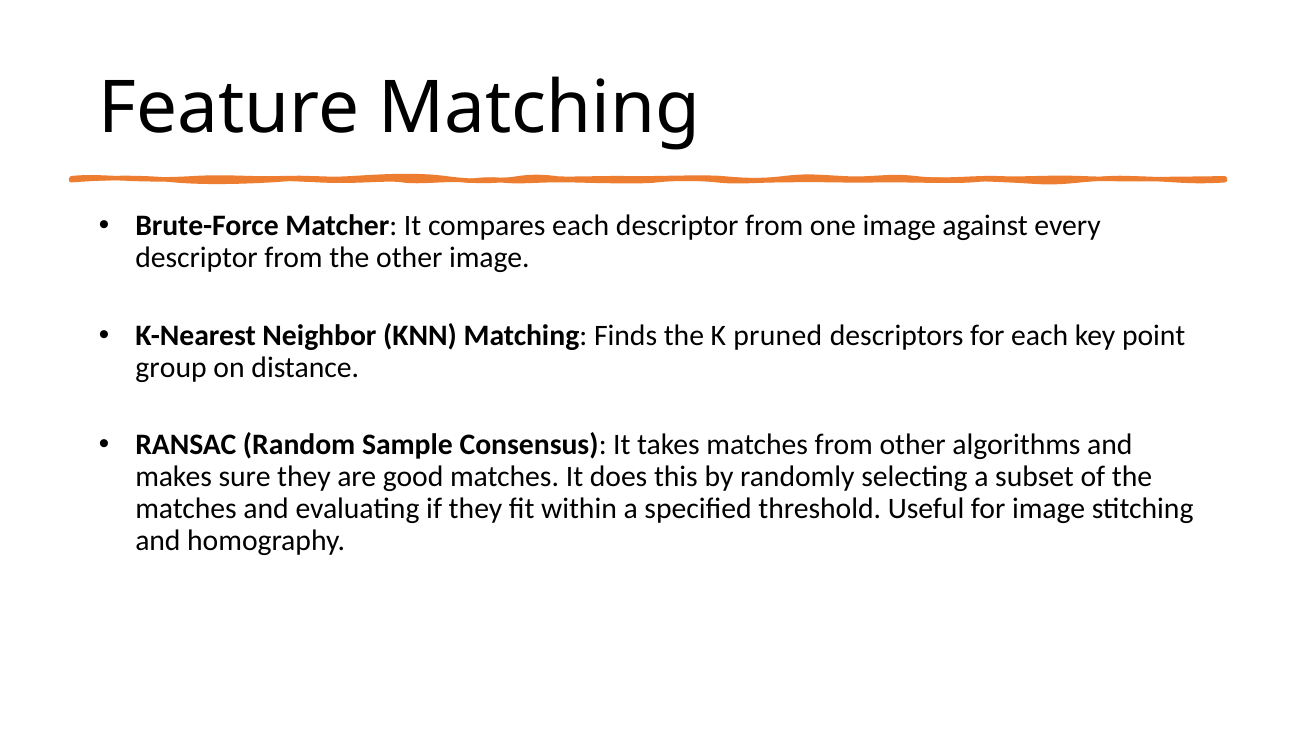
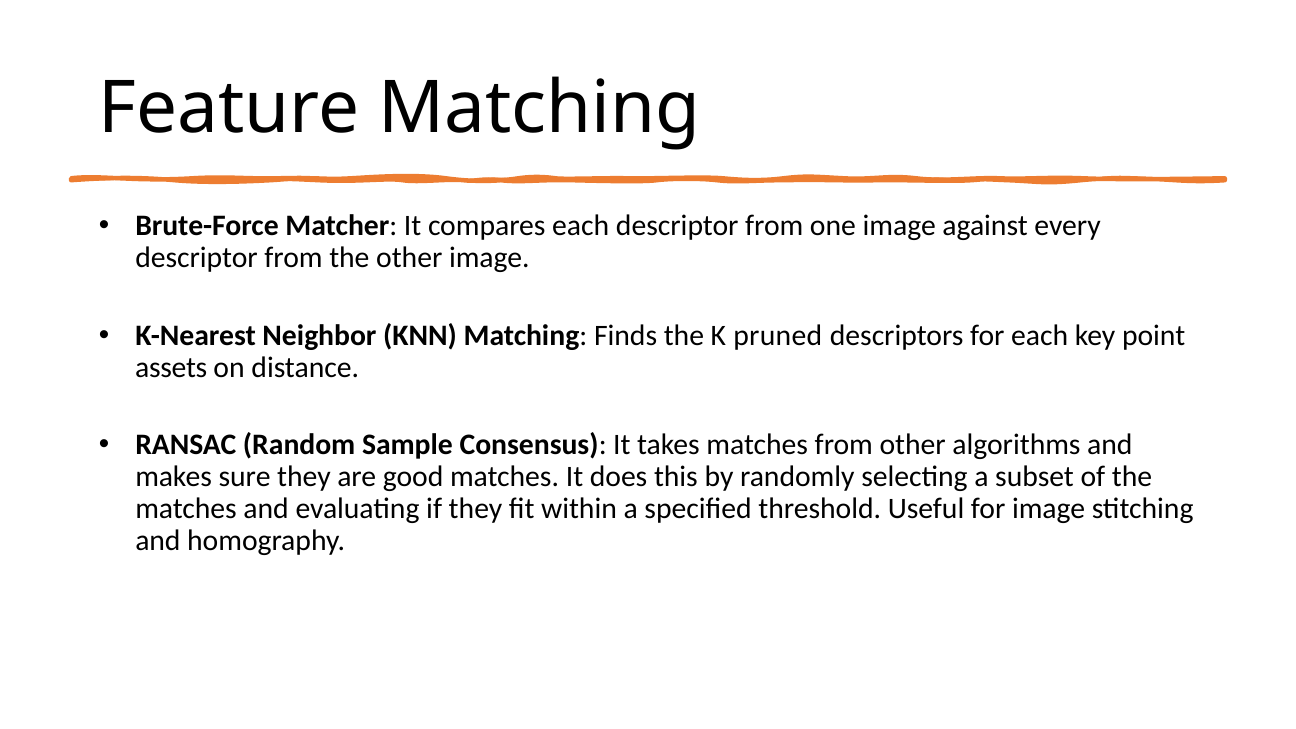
group: group -> assets (171, 367)
